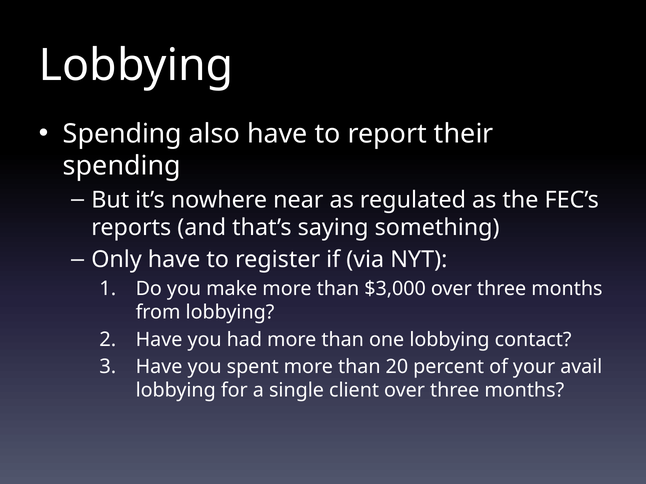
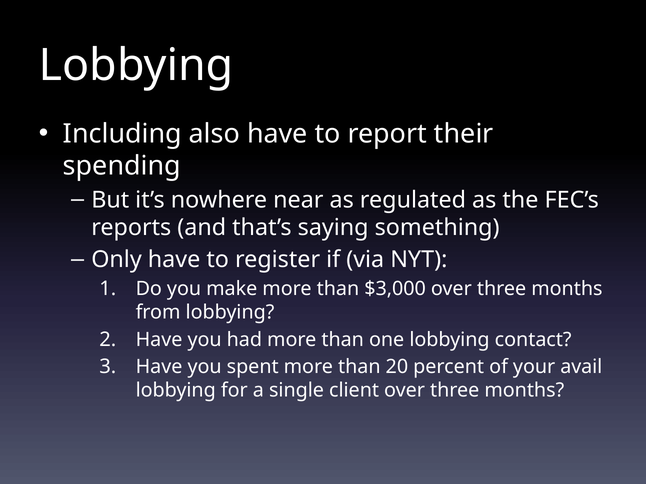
Spending: Spending -> Including (122, 134)
